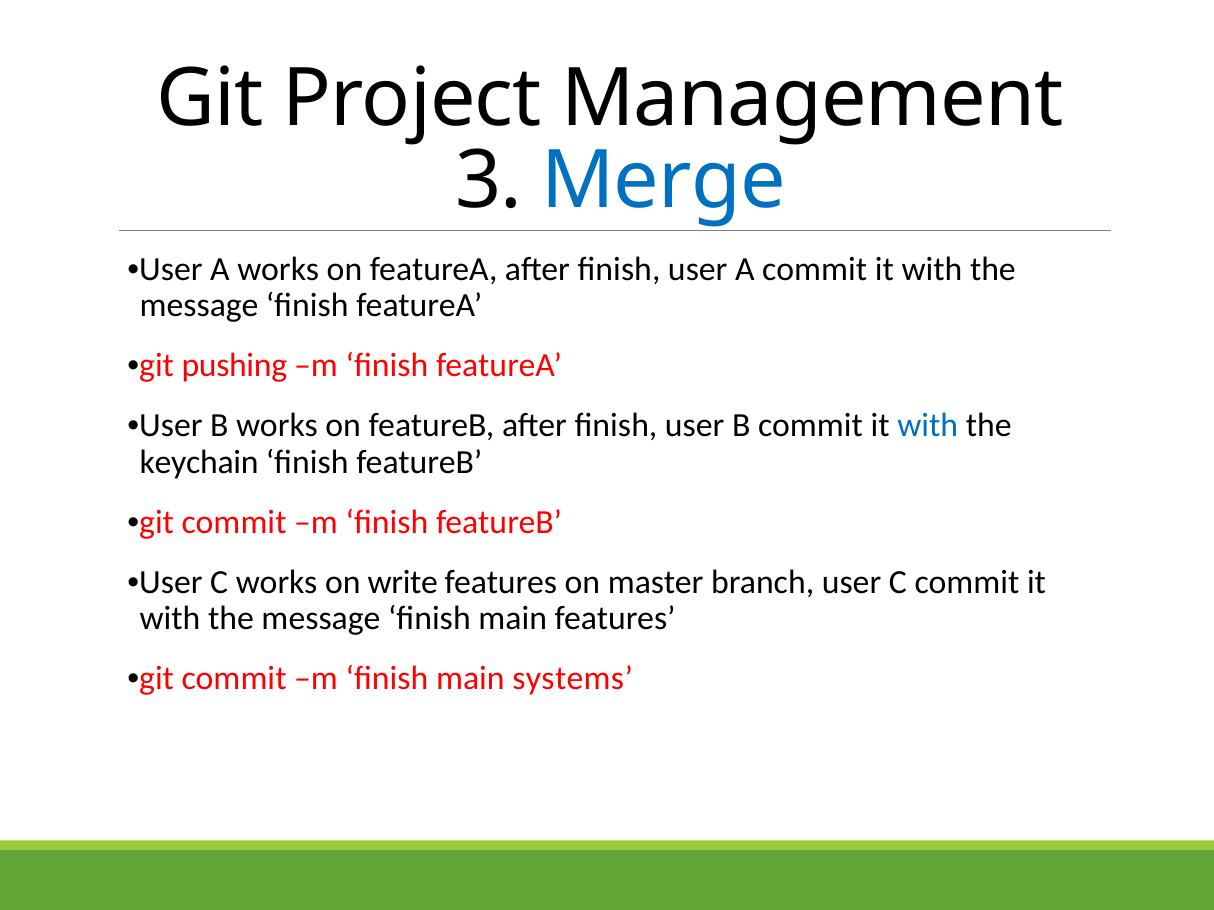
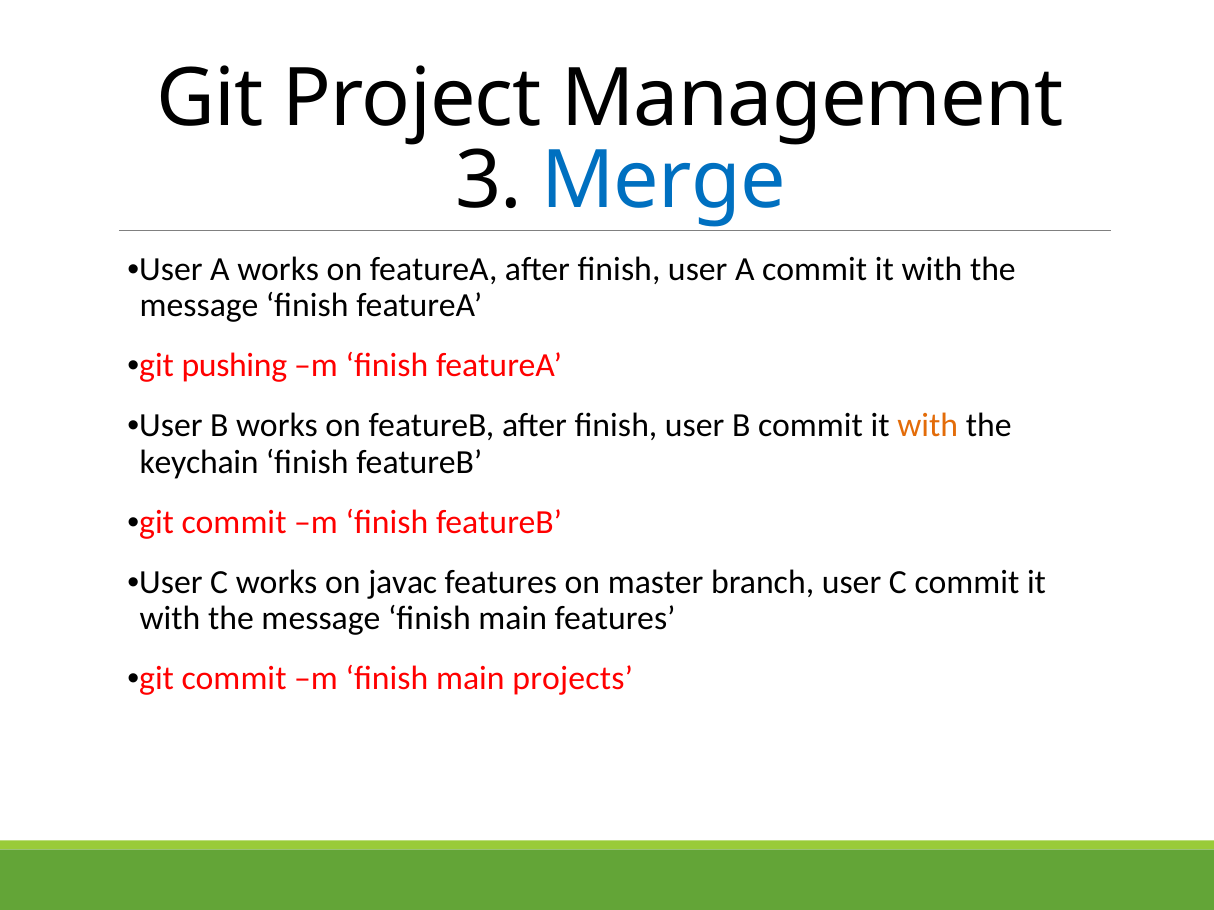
with colour: blue -> orange (928, 426)
write: write -> javac (403, 582)
systems: systems -> projects (573, 679)
